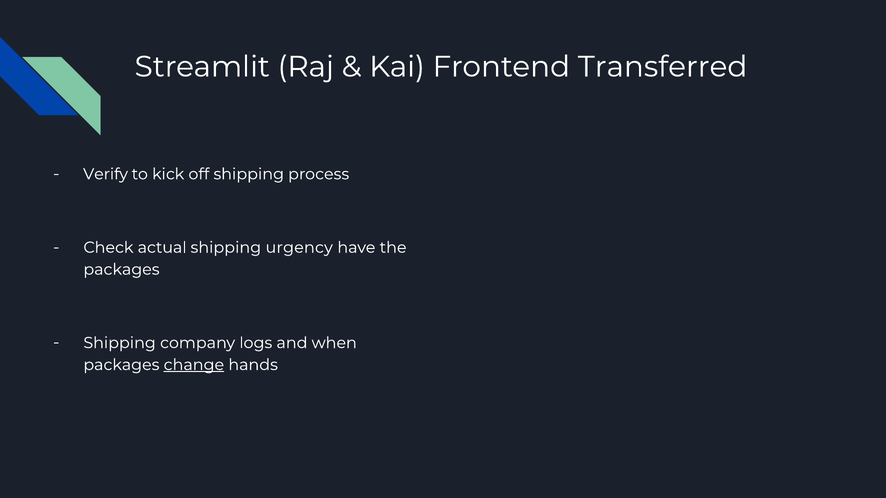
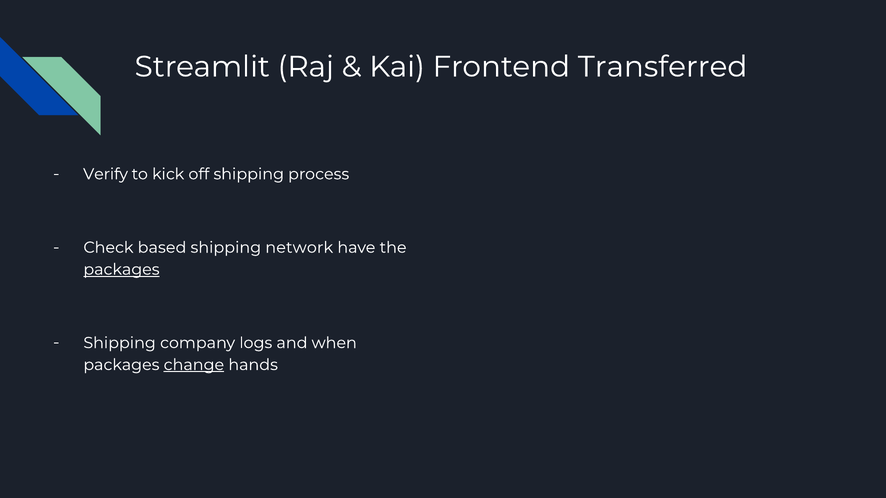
actual: actual -> based (162, 248)
urgency: urgency -> network (299, 248)
packages underline: none -> present (121, 270)
